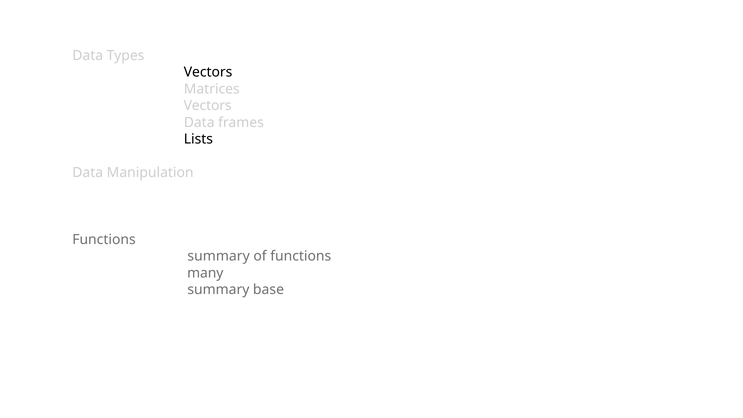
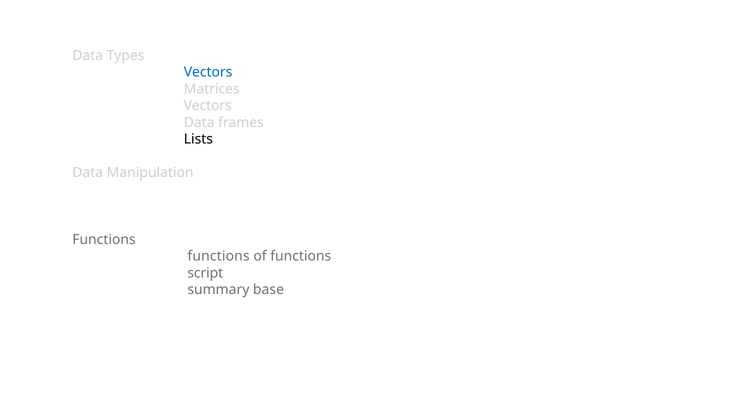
Vectors colour: black -> blue (208, 72)
summary: summary -> functions (219, 256)
many: many -> script (205, 273)
